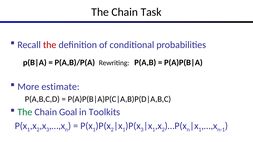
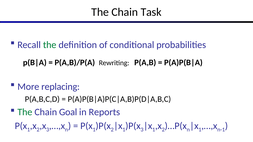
the colour: red -> green (50, 45)
estimate: estimate -> replacing (61, 87)
Toolkits: Toolkits -> Reports (104, 112)
